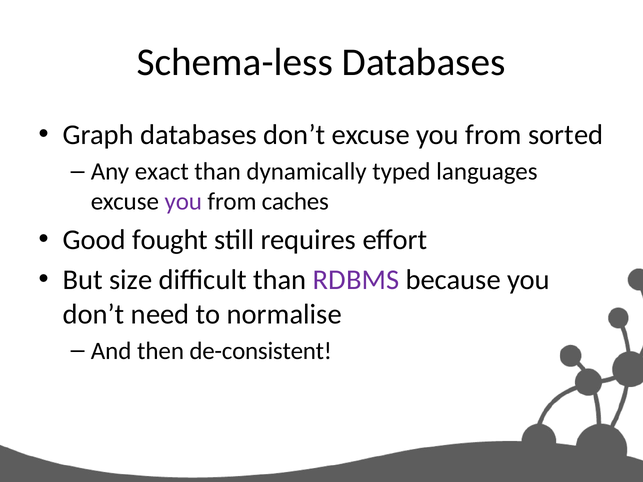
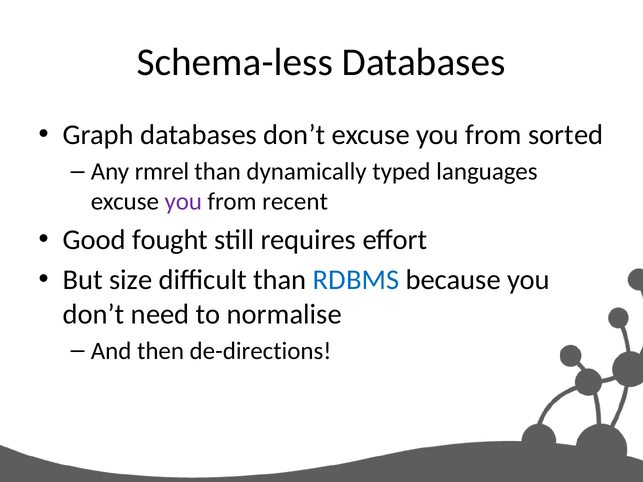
exact: exact -> rmrel (162, 172)
caches: caches -> recent (295, 202)
RDBMS colour: purple -> blue (356, 280)
de-consistent: de-consistent -> de-directions (261, 351)
